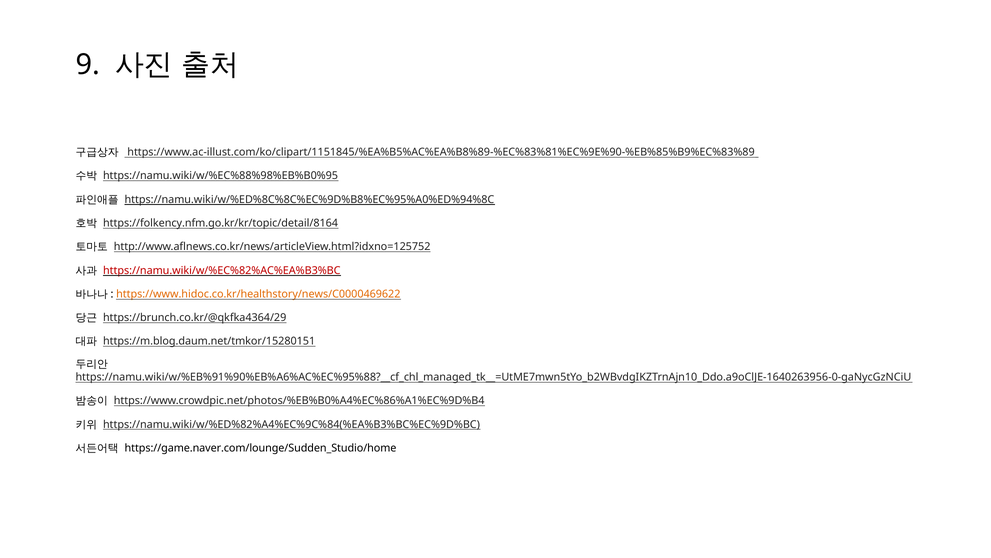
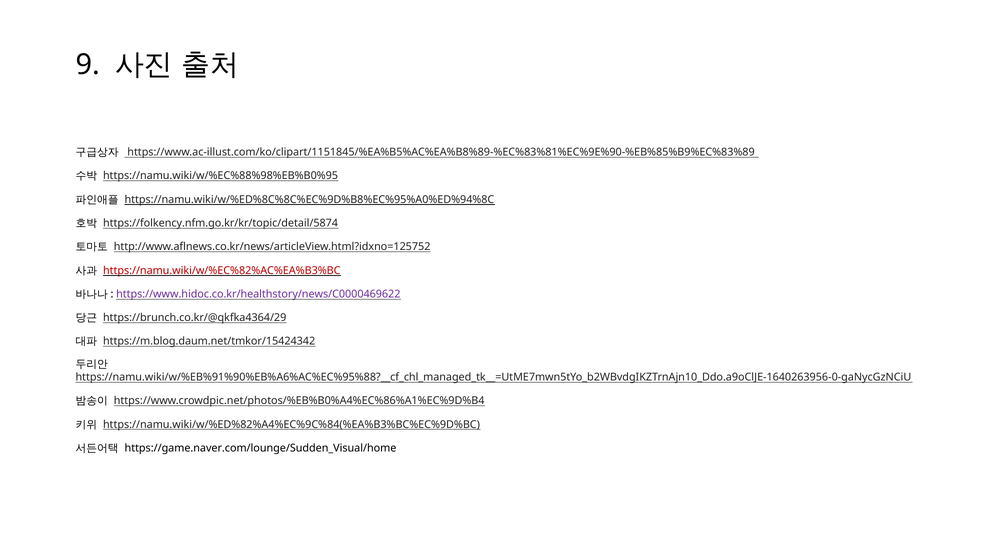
https://folkency.nfm.go.kr/kr/topic/detail/8164: https://folkency.nfm.go.kr/kr/topic/detail/8164 -> https://folkency.nfm.go.kr/kr/topic/detail/5874 (221, 223)
https://www.hidoc.co.kr/healthstory/news/C0000469622 colour: orange -> purple (258, 294)
https://m.blog.daum.net/tmkor/15280151: https://m.blog.daum.net/tmkor/15280151 -> https://m.blog.daum.net/tmkor/15424342 (209, 341)
https://game.naver.com/lounge/Sudden_Studio/home: https://game.naver.com/lounge/Sudden_Studio/home -> https://game.naver.com/lounge/Sudden_Visual/home (260, 448)
